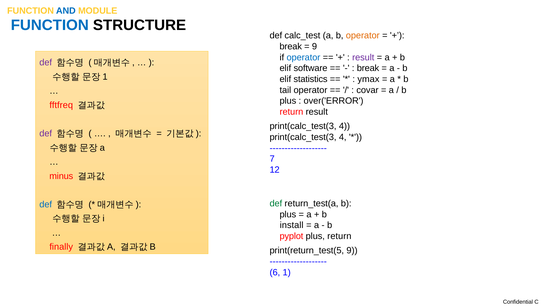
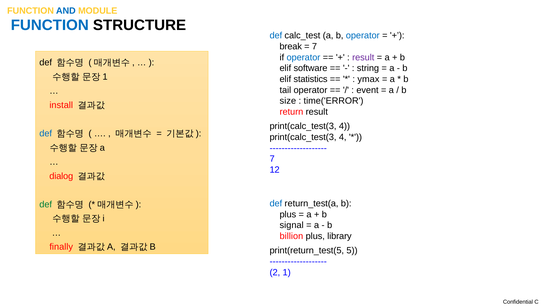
def colour: black -> blue (276, 35)
operator colour: orange -> blue (363, 35)
9: 9 -> 7 (315, 46)
def colour: purple -> black (46, 63)
break: break -> string (368, 68)
covar: covar -> event (367, 90)
plus: plus -> size (288, 101)
over('ERROR: over('ERROR -> time('ERROR (334, 101)
fftfreq: fftfreq -> install (61, 105)
def colour: purple -> blue (46, 133)
minus: minus -> dialog (61, 176)
def colour: green -> blue (276, 203)
def colour: blue -> green (46, 204)
install: install -> signal (292, 225)
pyplot: pyplot -> billion (291, 236)
plus return: return -> library (339, 236)
print(return_test(5 9: 9 -> 5 (352, 250)
6: 6 -> 2 (275, 272)
